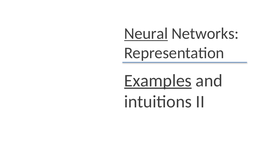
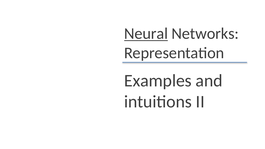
Examples underline: present -> none (158, 81)
